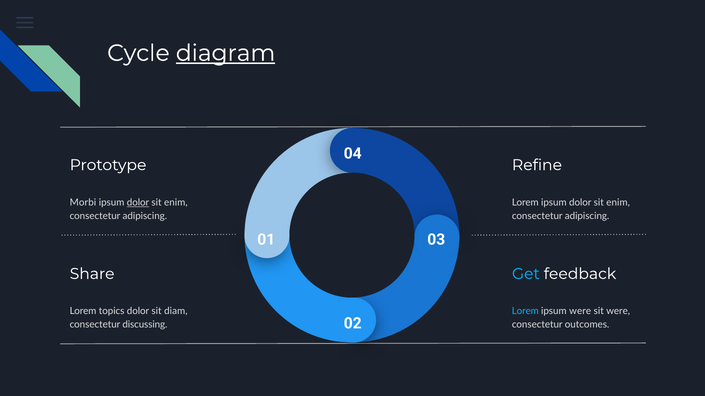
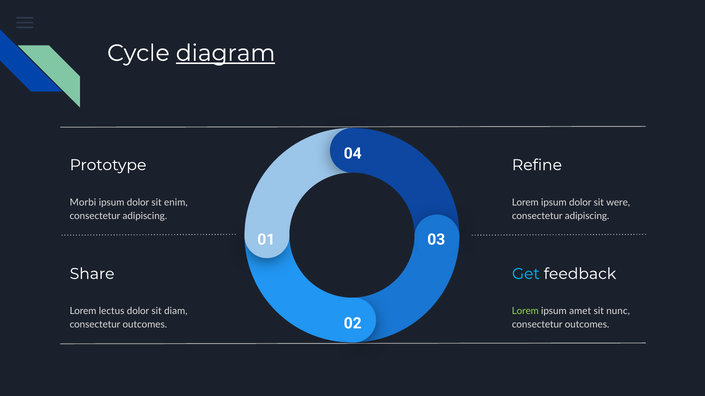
dolor underline: present -> none (138, 203)
enim: enim -> were (618, 203)
topics: topics -> lectus (112, 312)
Lorem colour: light blue -> light green (525, 312)
ipsum were: were -> amet (580, 312)
sit were: were -> nunc (618, 312)
discussing: discussing -> outcomes (145, 325)
